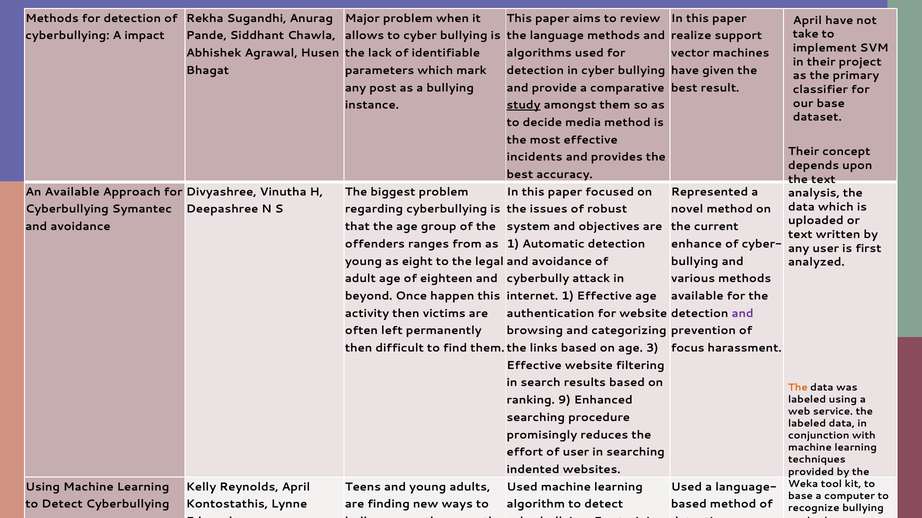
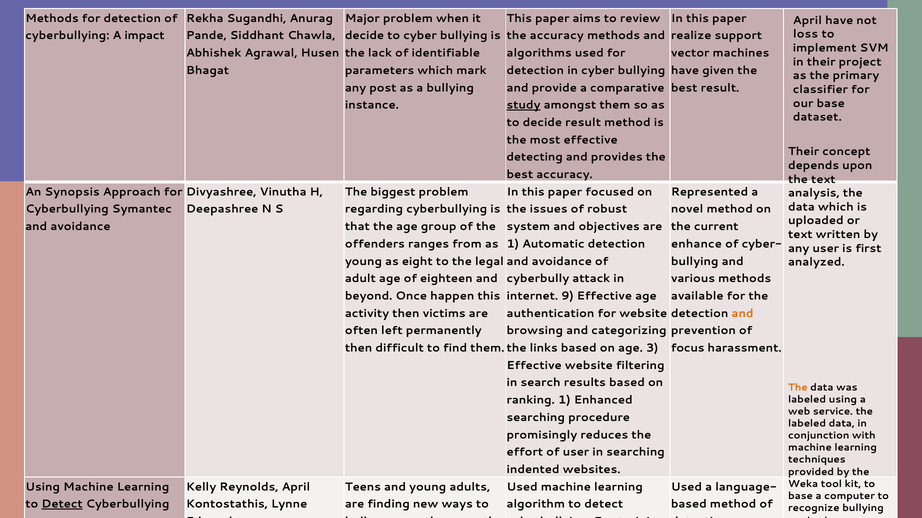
take: take -> loss (806, 34)
allows: allows -> decide (364, 36)
the language: language -> accuracy (557, 36)
decide media: media -> result (583, 123)
incidents: incidents -> detecting (535, 157)
An Available: Available -> Synopsis (72, 192)
internet 1: 1 -> 9 (567, 296)
and colour: purple -> orange (743, 314)
ranking 9: 9 -> 1 (564, 401)
Detect underline: none -> present (62, 505)
